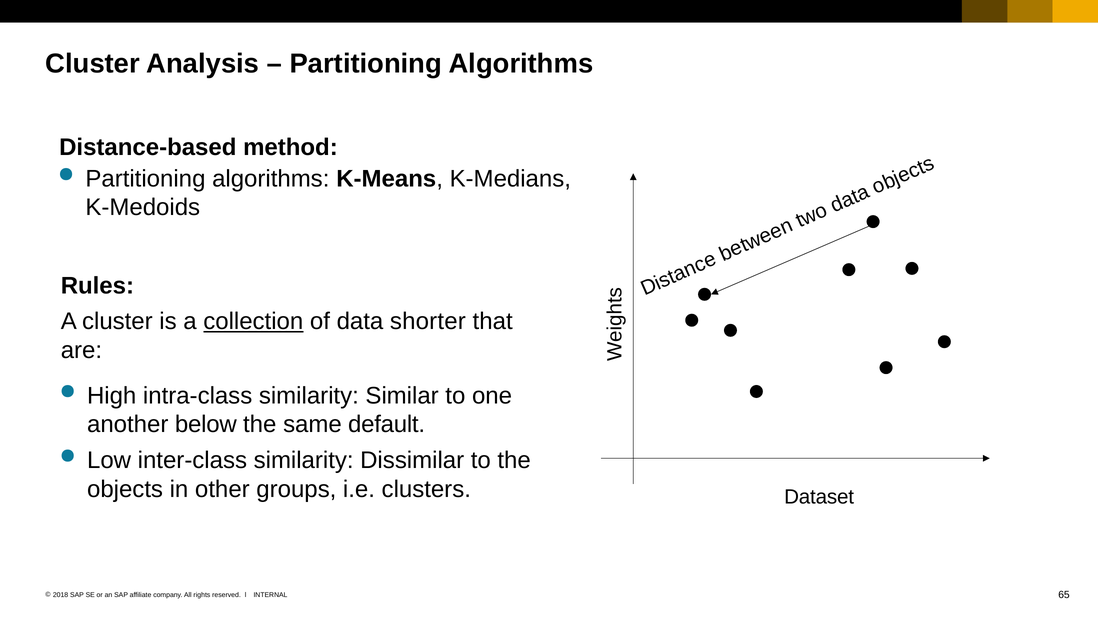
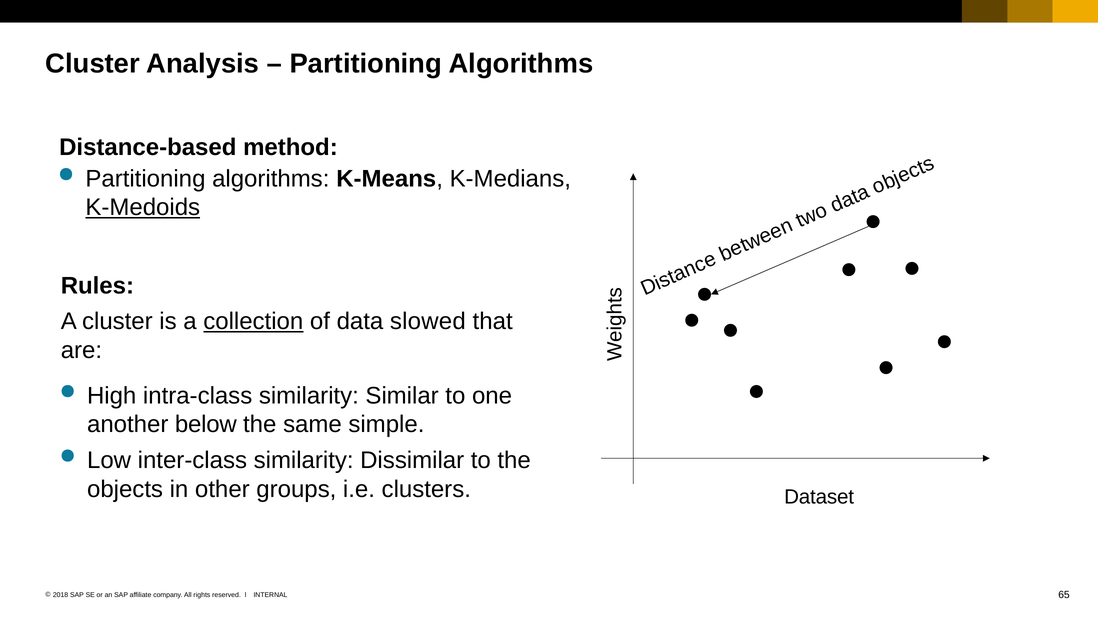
K-Medoids underline: none -> present (143, 208)
shorter: shorter -> slowed (428, 322)
default: default -> simple (386, 425)
